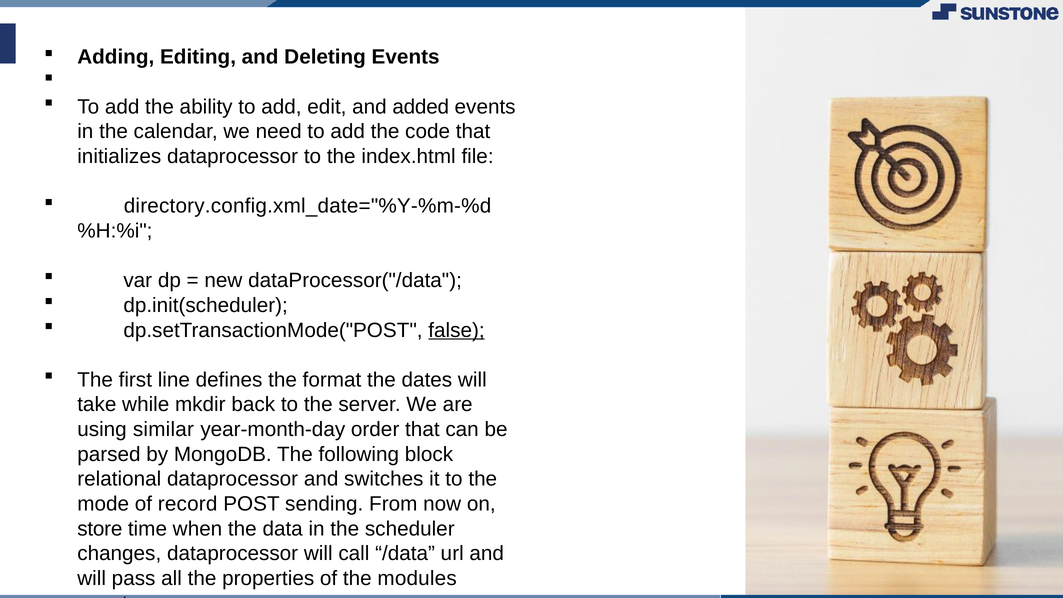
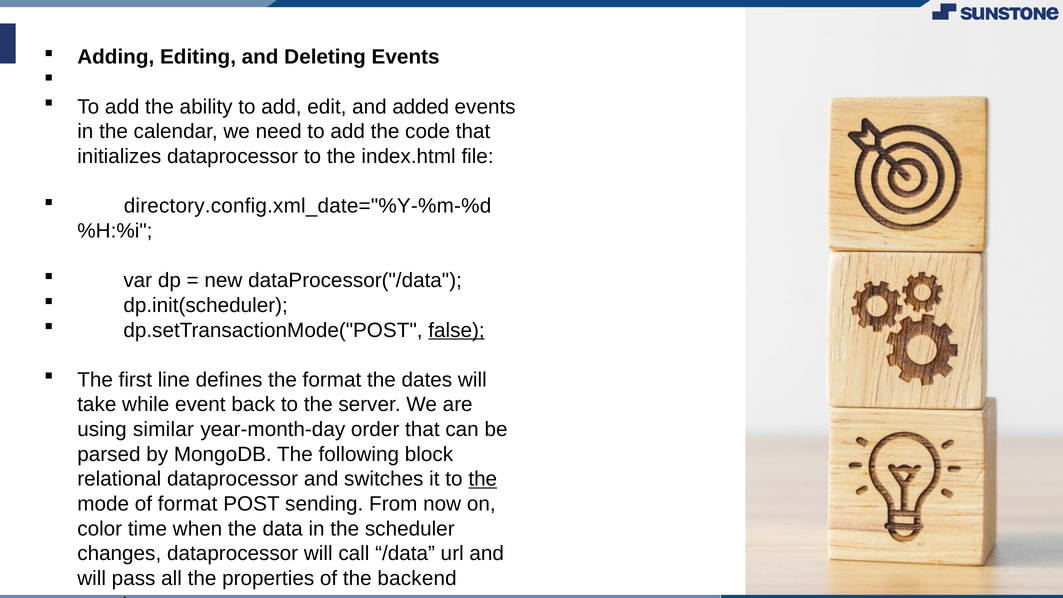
while mkdir: mkdir -> event (200, 405)
the underline: none -> present (483, 479)
of record: record -> format (188, 504)
store: store -> color (100, 529)
modules: modules -> backend (417, 578)
